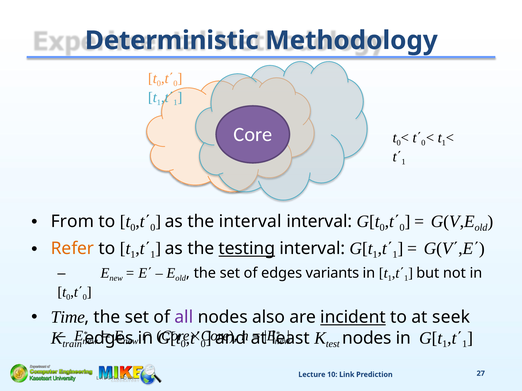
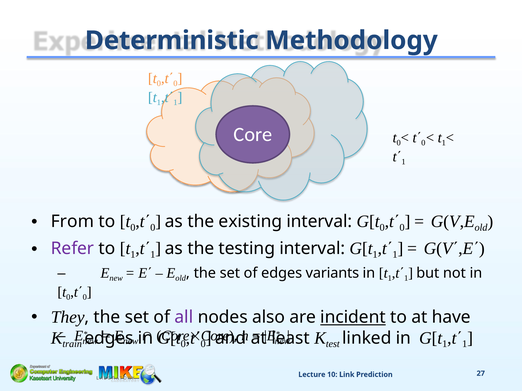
the interval: interval -> existing (250, 222)
Refer colour: orange -> purple (73, 249)
testing underline: present -> none (247, 249)
Time: Time -> They (68, 318)
seek: seek -> have (451, 318)
nodes: nodes -> linked (367, 339)
